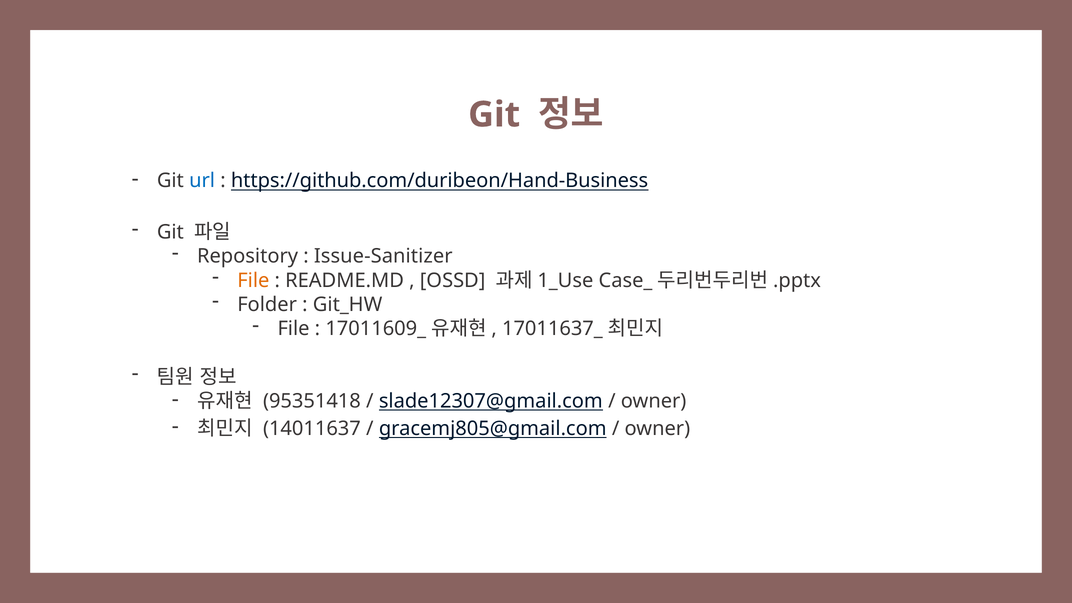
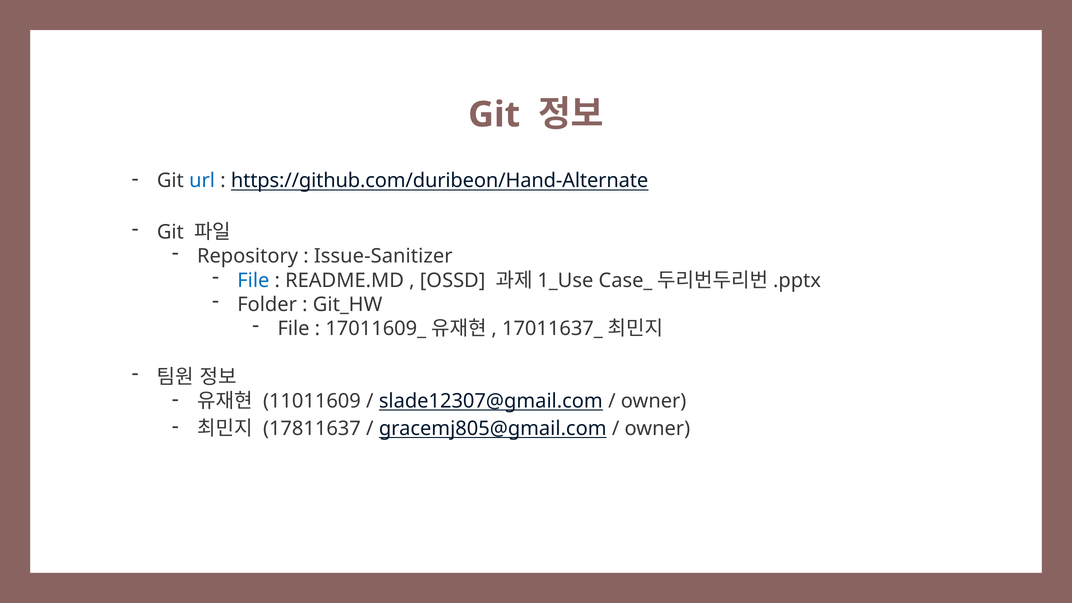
https://github.com/duribeon/Hand-Business: https://github.com/duribeon/Hand-Business -> https://github.com/duribeon/Hand-Alternate (440, 181)
File colour: orange -> blue (253, 280)
95351418: 95351418 -> 11011609 (312, 401)
14011637: 14011637 -> 17811637 (312, 428)
